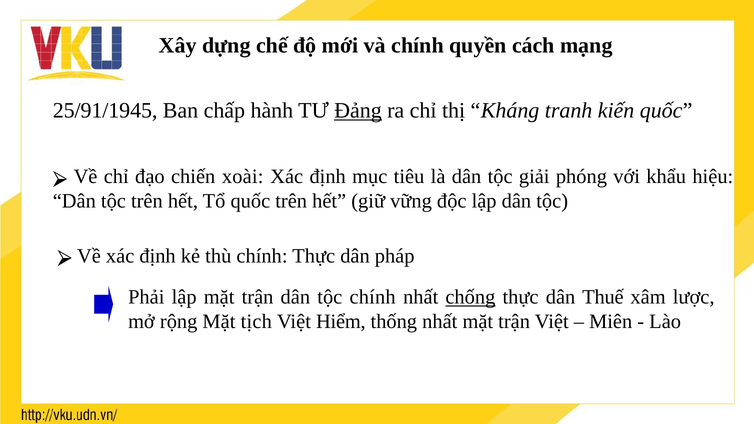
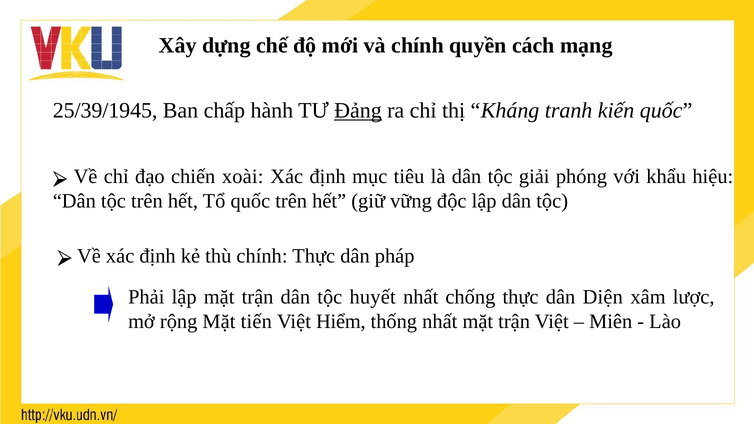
25/91/1945: 25/91/1945 -> 25/39/1945 (105, 111)
tộc chính: chính -> huyết (373, 297)
chống underline: present -> none (470, 297)
Thuế: Thuế -> Diện (603, 297)
tịch: tịch -> tiến (256, 322)
